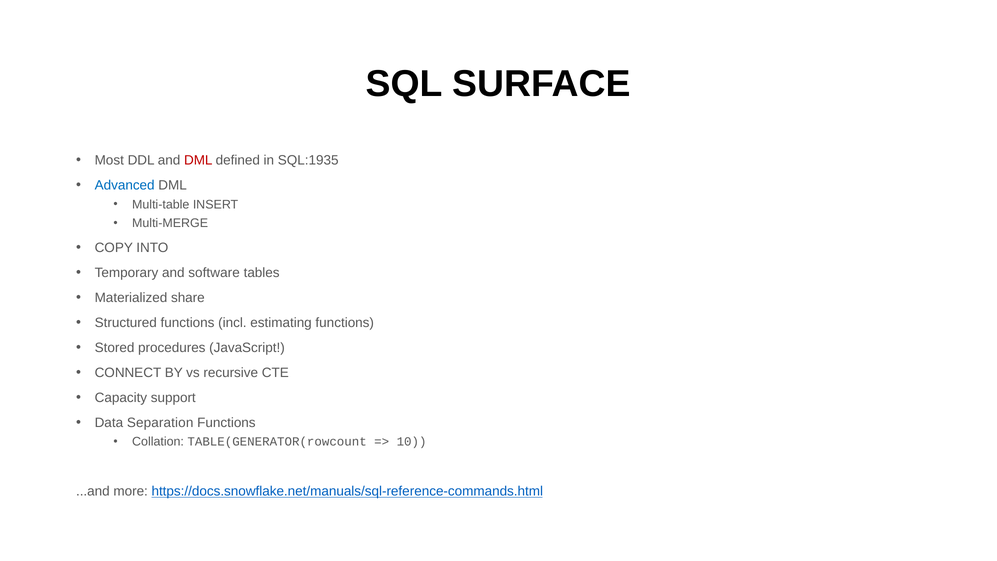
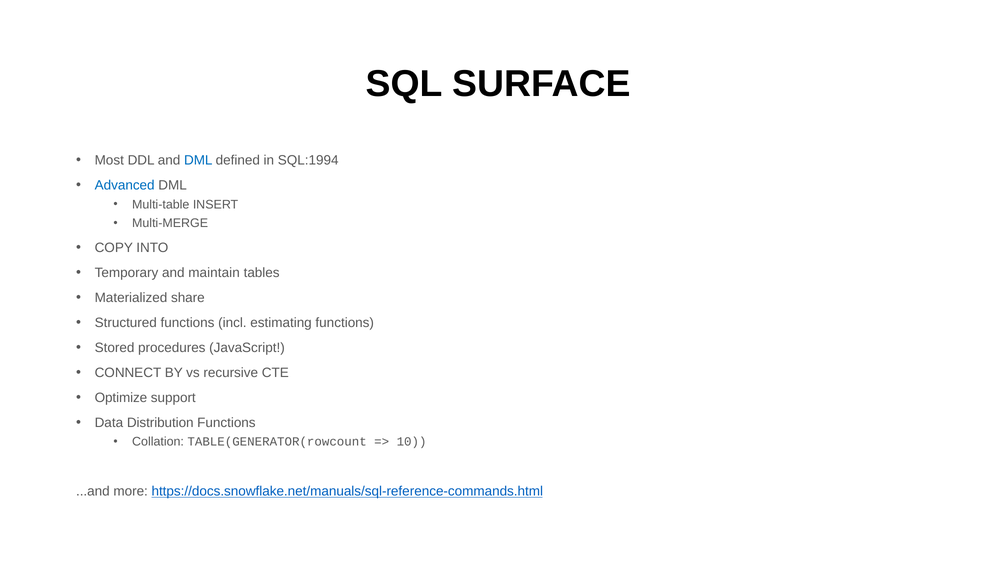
DML colour: red -> blue (198, 160)
SQL:1935: SQL:1935 -> SQL:1994 (308, 160)
software: software -> maintain (214, 272)
Capacity: Capacity -> Optimize (121, 397)
Separation: Separation -> Distribution (160, 422)
